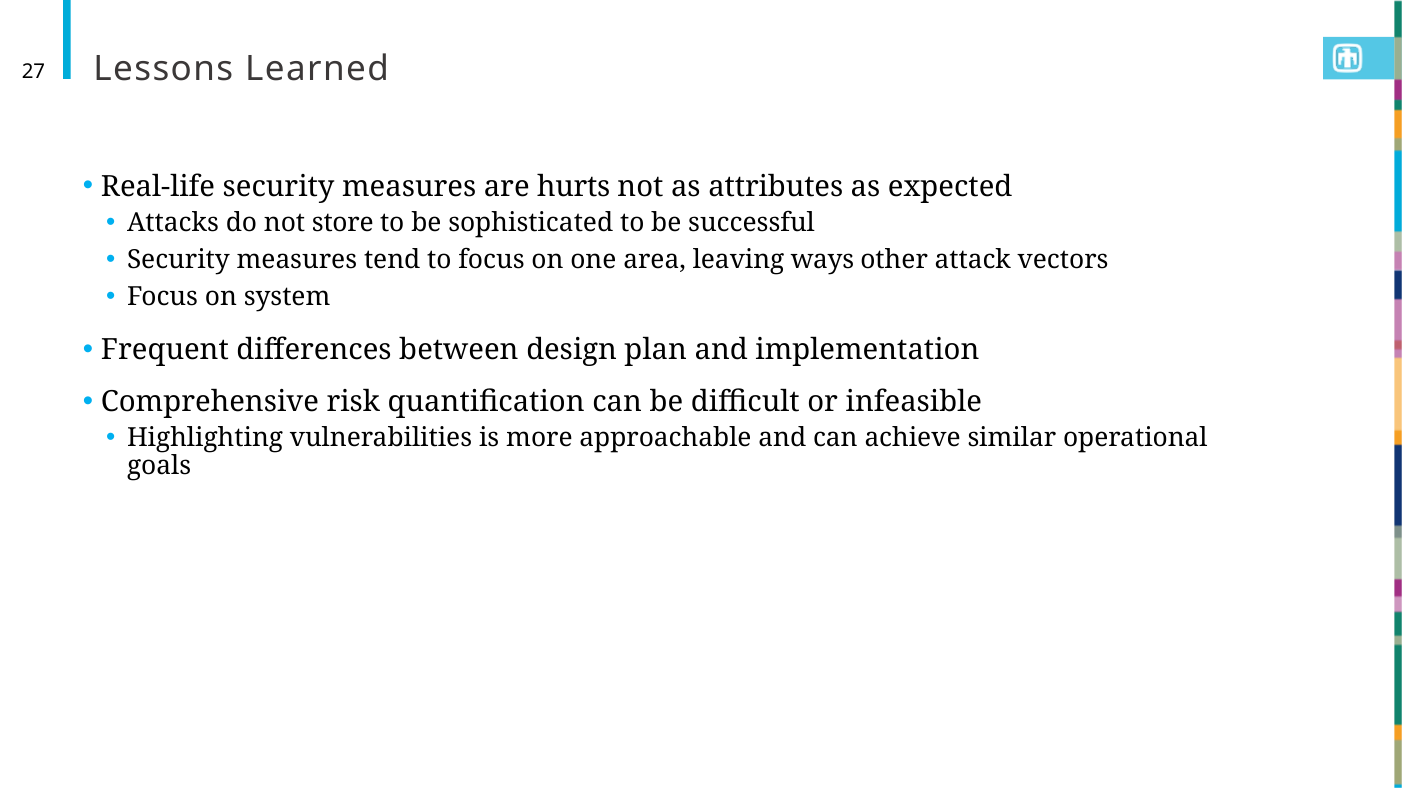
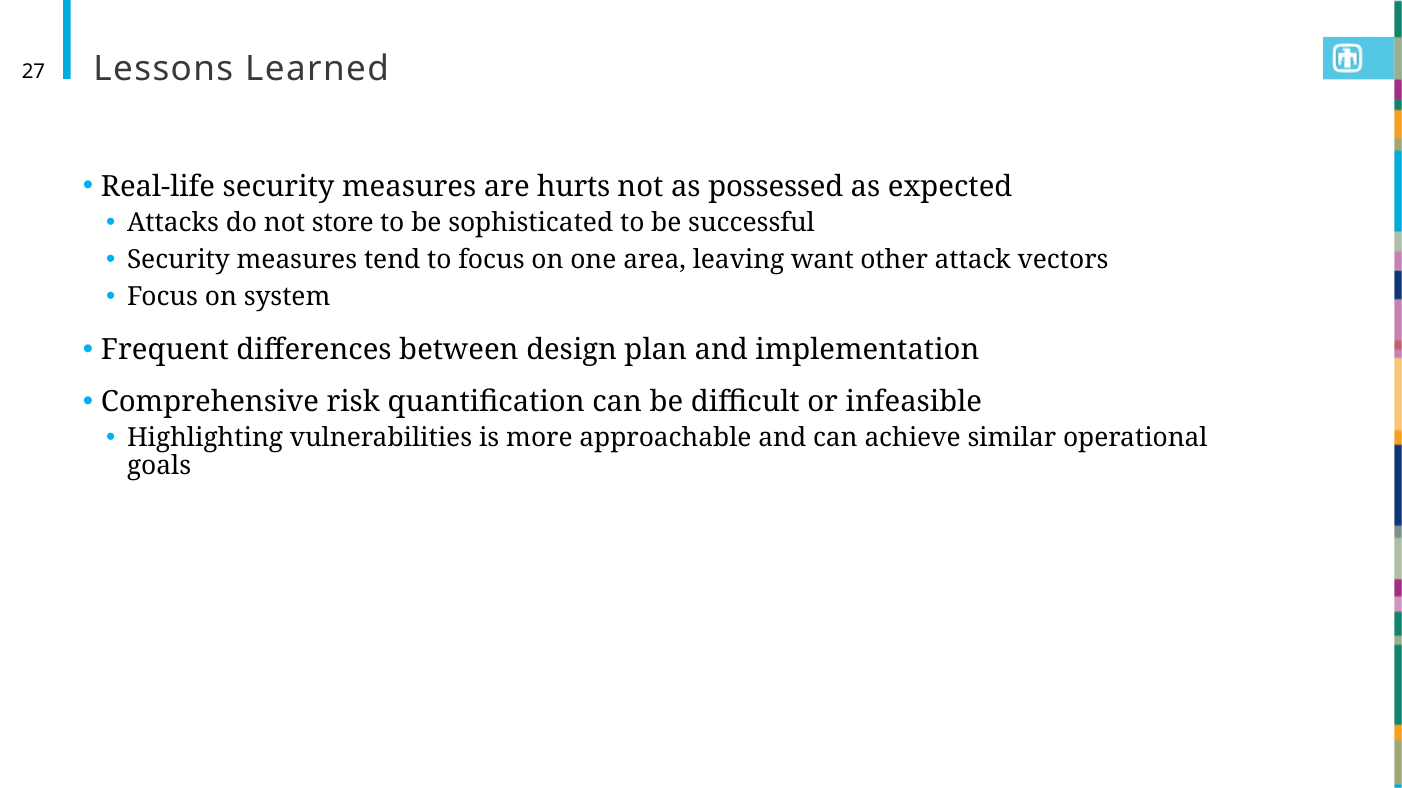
attributes: attributes -> possessed (776, 187)
ways: ways -> want (822, 260)
